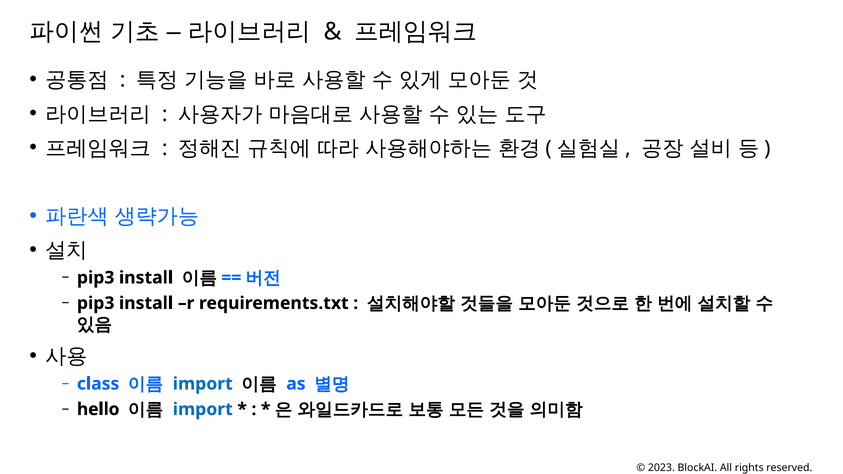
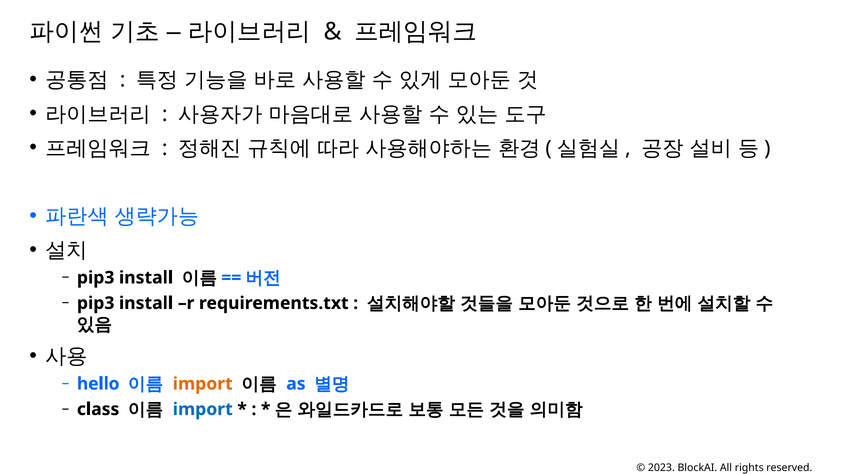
class: class -> hello (98, 384)
import colour: blue -> orange (203, 384)
hello: hello -> class (98, 409)
